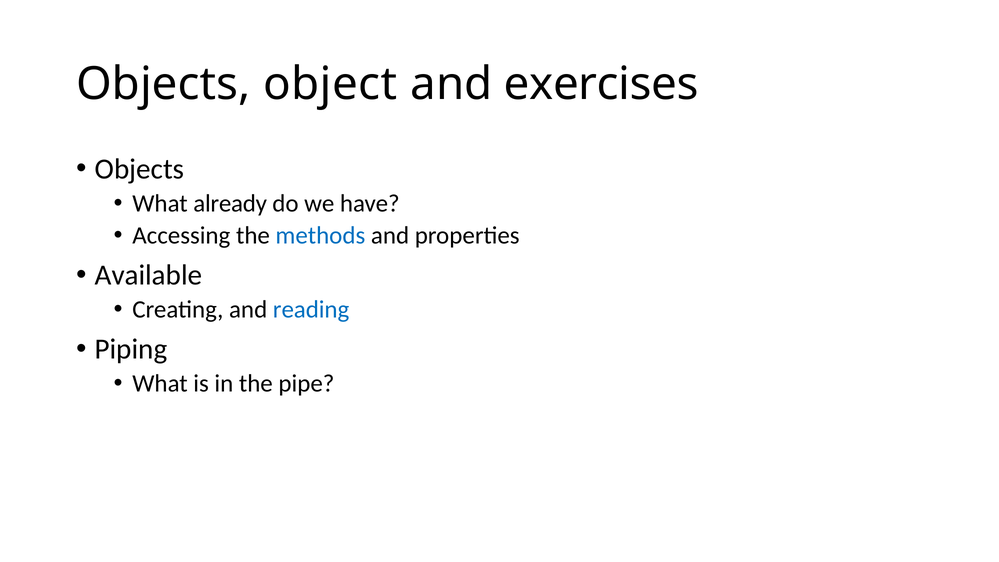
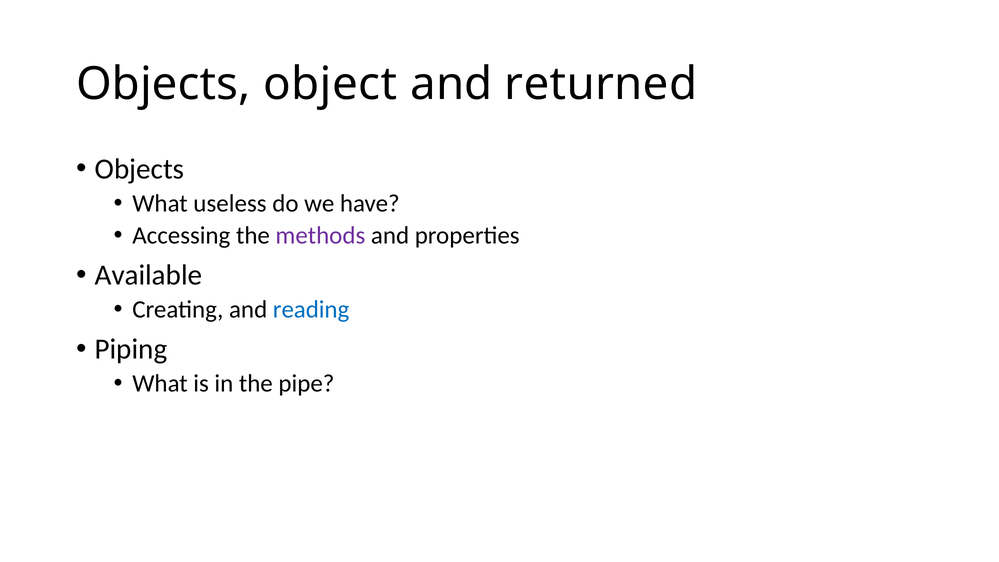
exercises: exercises -> returned (601, 84)
already: already -> useless (230, 203)
methods colour: blue -> purple (320, 235)
